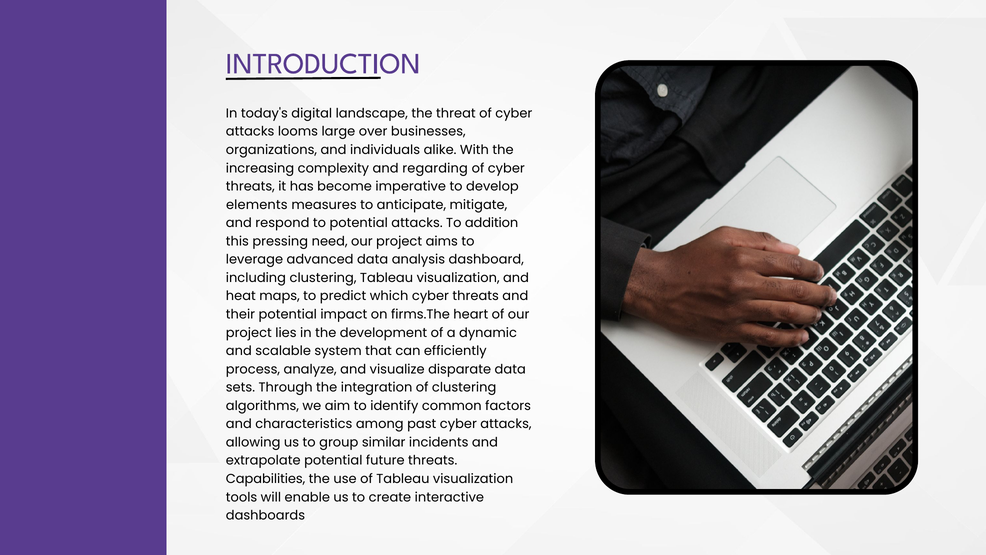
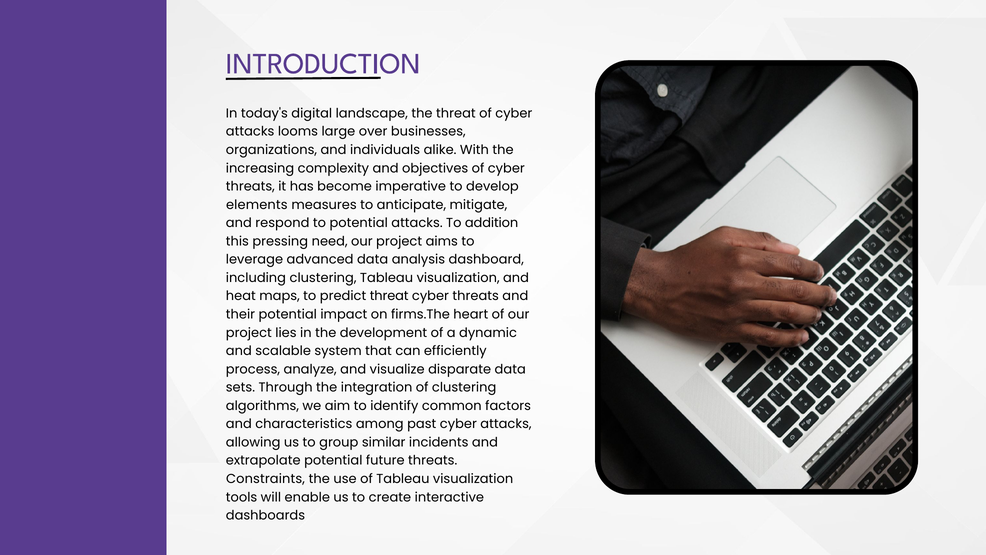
regarding: regarding -> objectives (435, 168)
predict which: which -> threat (389, 296)
Capabilities: Capabilities -> Constraints (265, 479)
